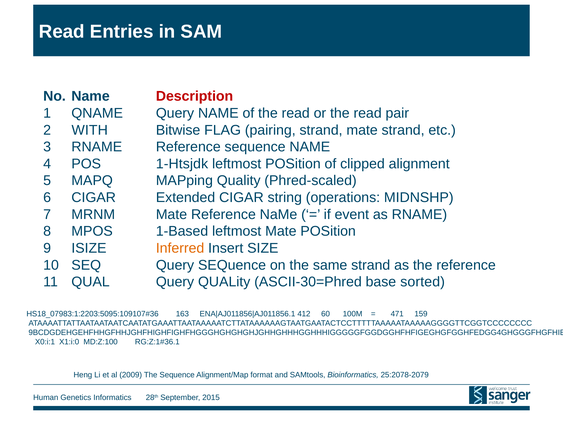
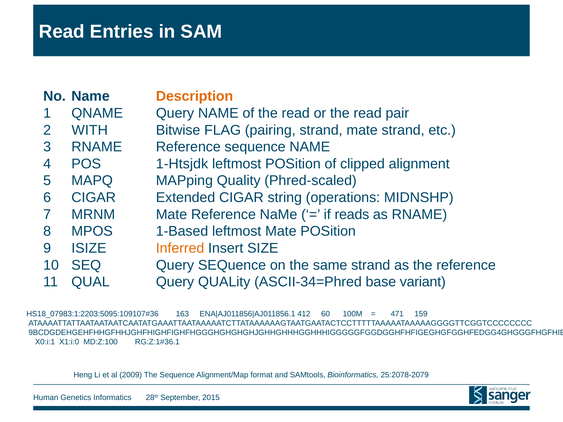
Description colour: red -> orange (194, 96)
event: event -> reads (352, 215)
ASCII-30=Phred: ASCII-30=Phred -> ASCII-34=Phred (308, 282)
sorted: sorted -> variant (423, 282)
